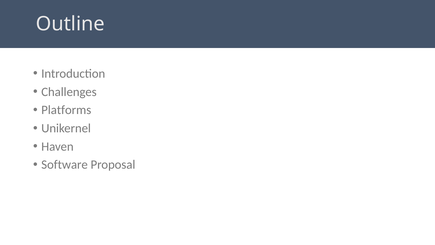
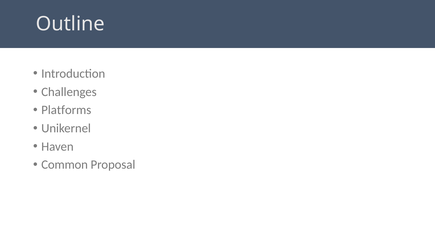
Software: Software -> Common (65, 165)
